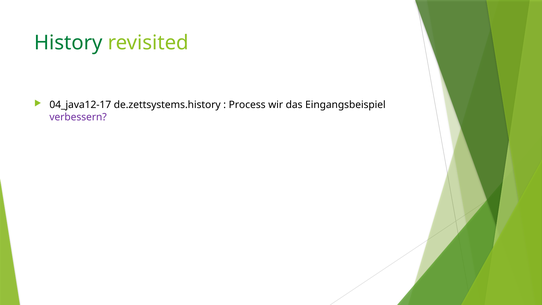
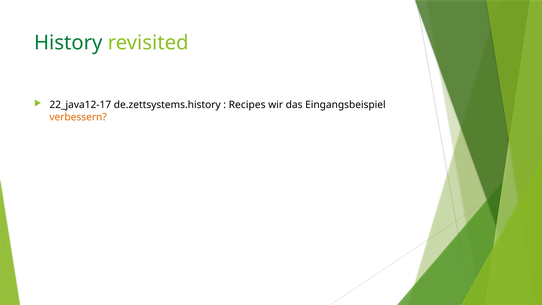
04_java12-17: 04_java12-17 -> 22_java12-17 (80, 105)
Process: Process -> Recipes (247, 105)
verbessern colour: purple -> orange (78, 117)
